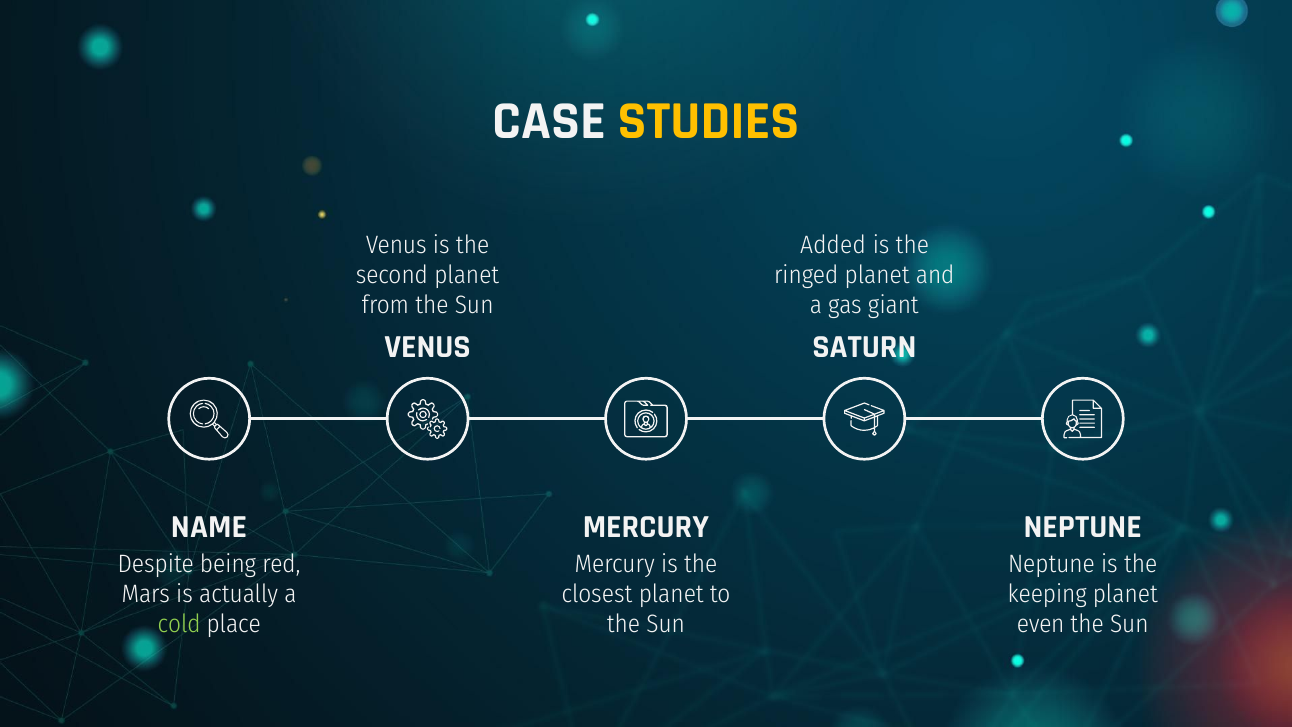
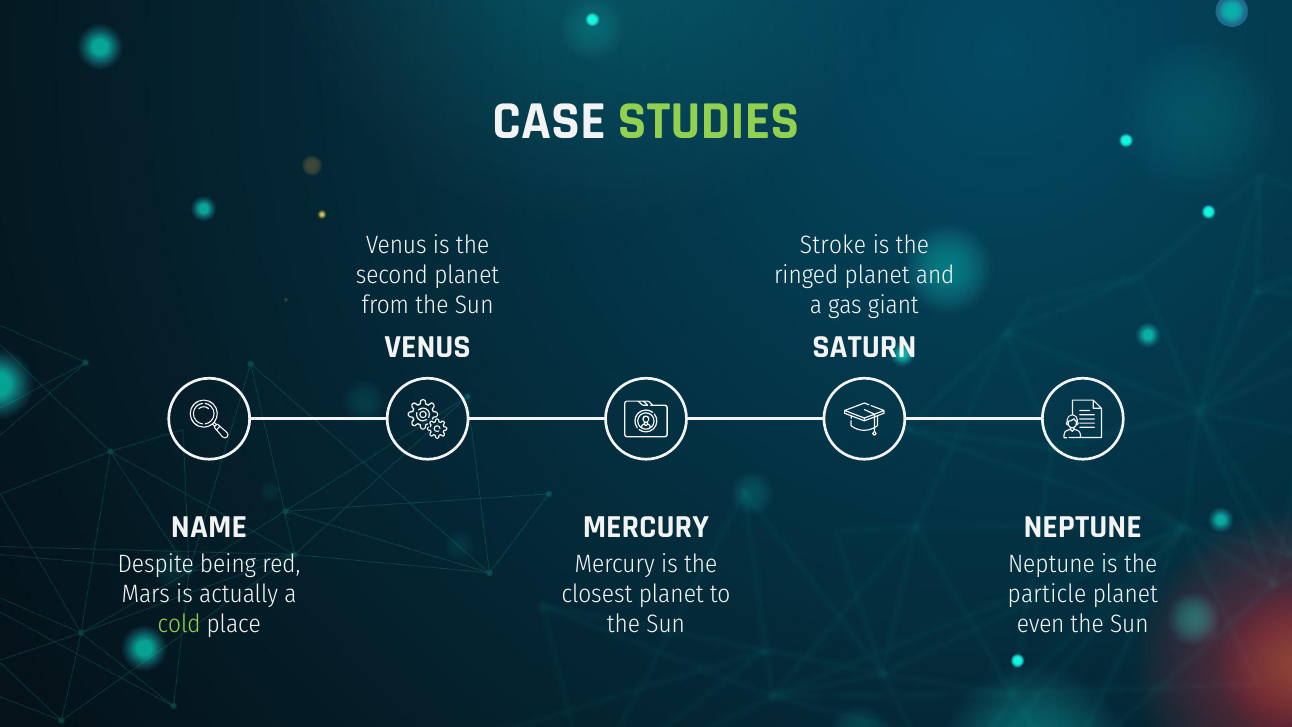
STUDIES colour: yellow -> light green (709, 121)
Added: Added -> Stroke (833, 245)
keeping: keeping -> particle (1047, 594)
